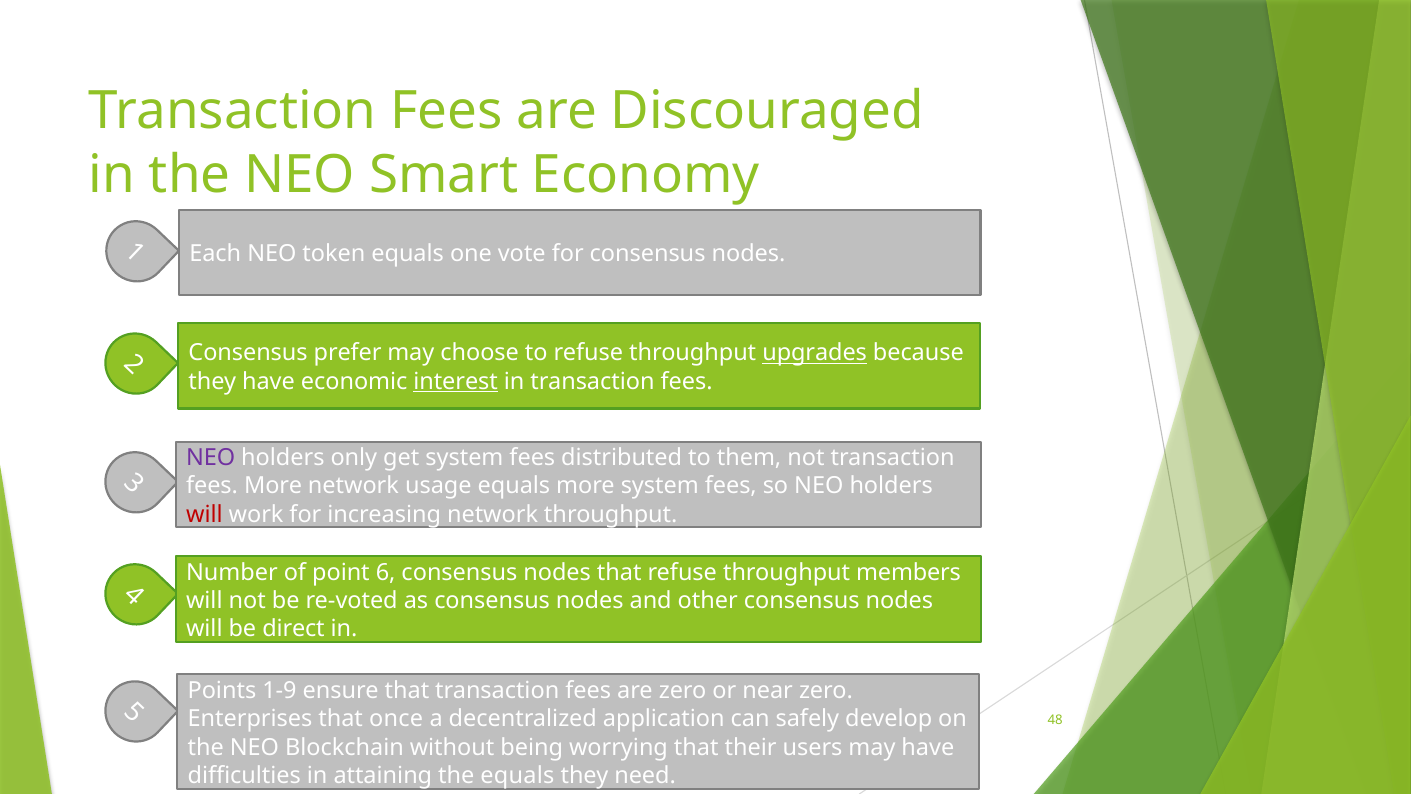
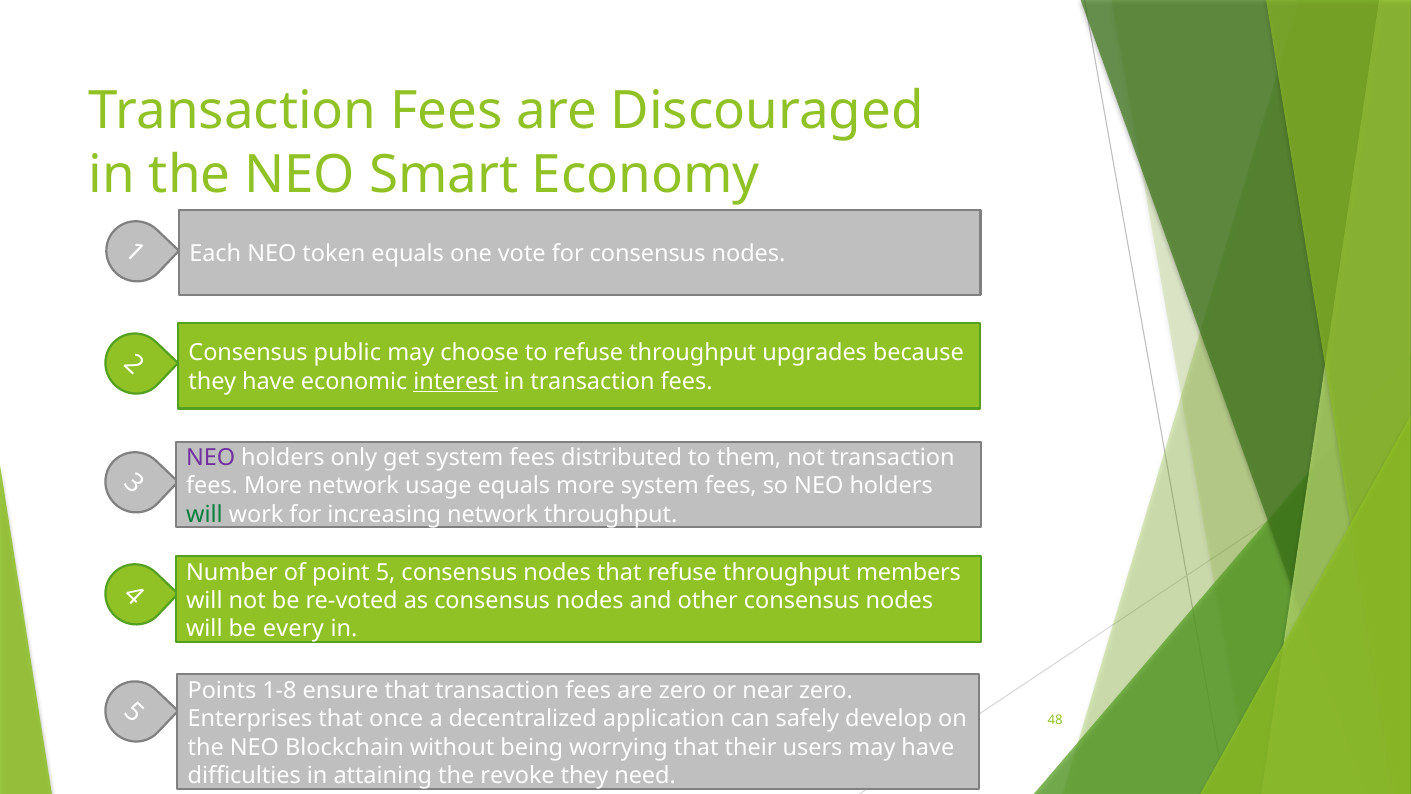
prefer: prefer -> public (347, 353)
upgrades underline: present -> none (815, 353)
will colour: red -> green (204, 514)
point 6: 6 -> 5 (386, 572)
direct: direct -> every (293, 629)
1-9: 1-9 -> 1-8 (279, 691)
the equals: equals -> revoke (518, 775)
